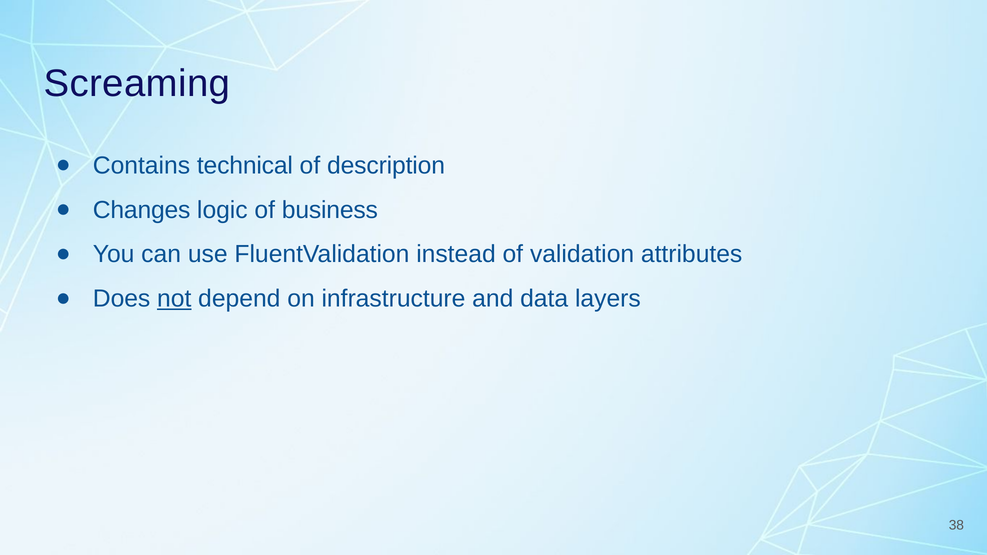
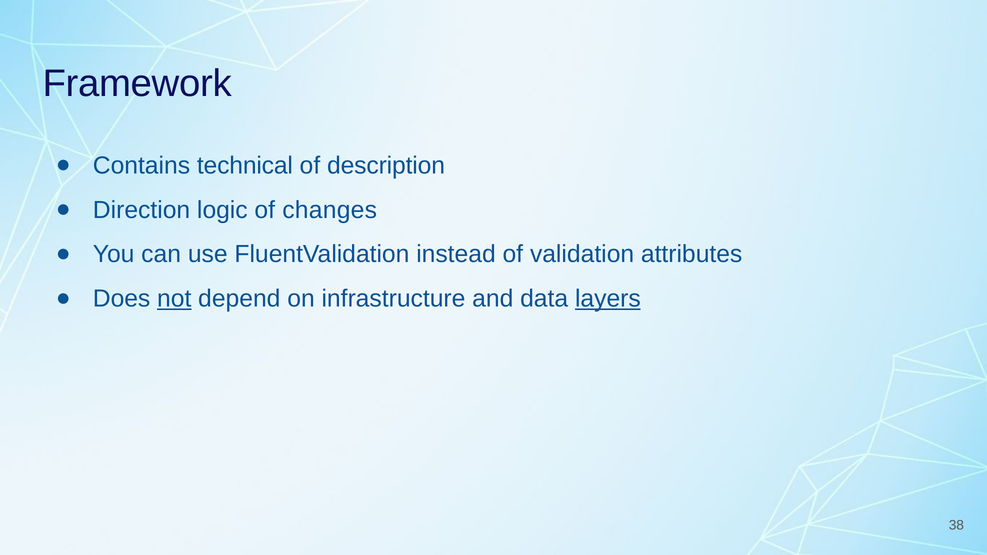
Screaming: Screaming -> Framework (137, 84)
Changes: Changes -> Direction (142, 210)
business: business -> changes (330, 210)
layers underline: none -> present (608, 299)
